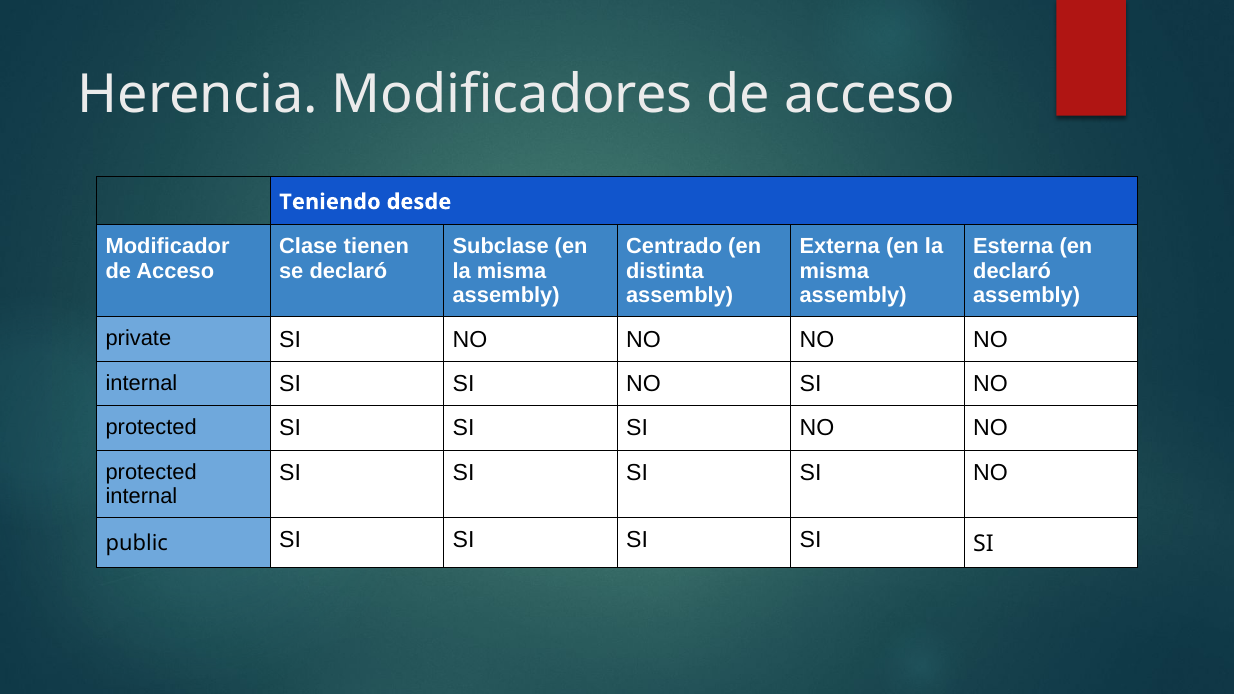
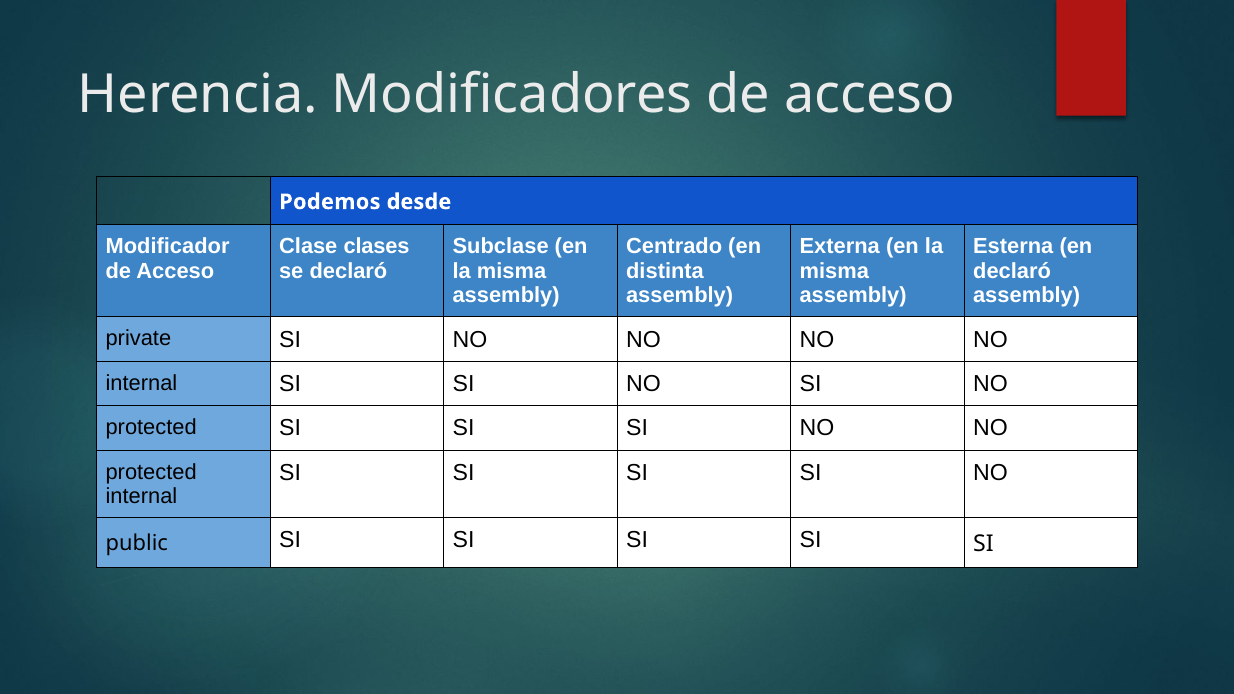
Teniendo: Teniendo -> Podemos (330, 202)
tienen: tienen -> clases (376, 247)
